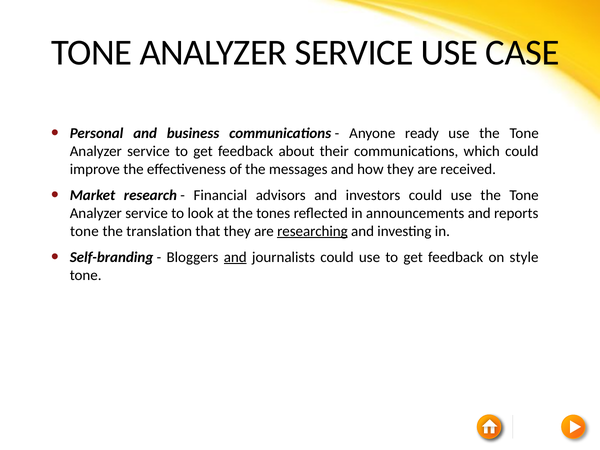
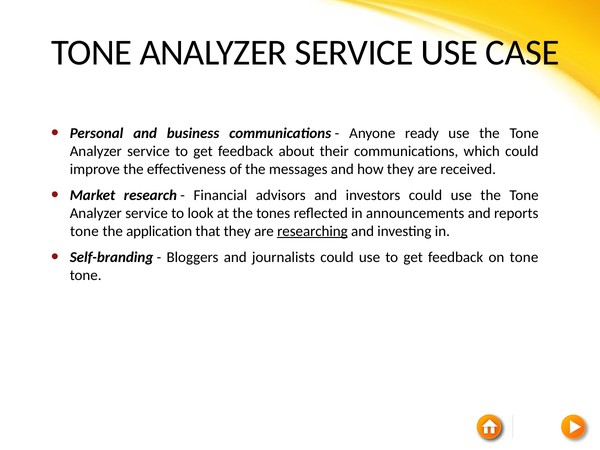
translation: translation -> application (159, 231)
and underline: present -> none (235, 257)
on style: style -> tone (524, 257)
